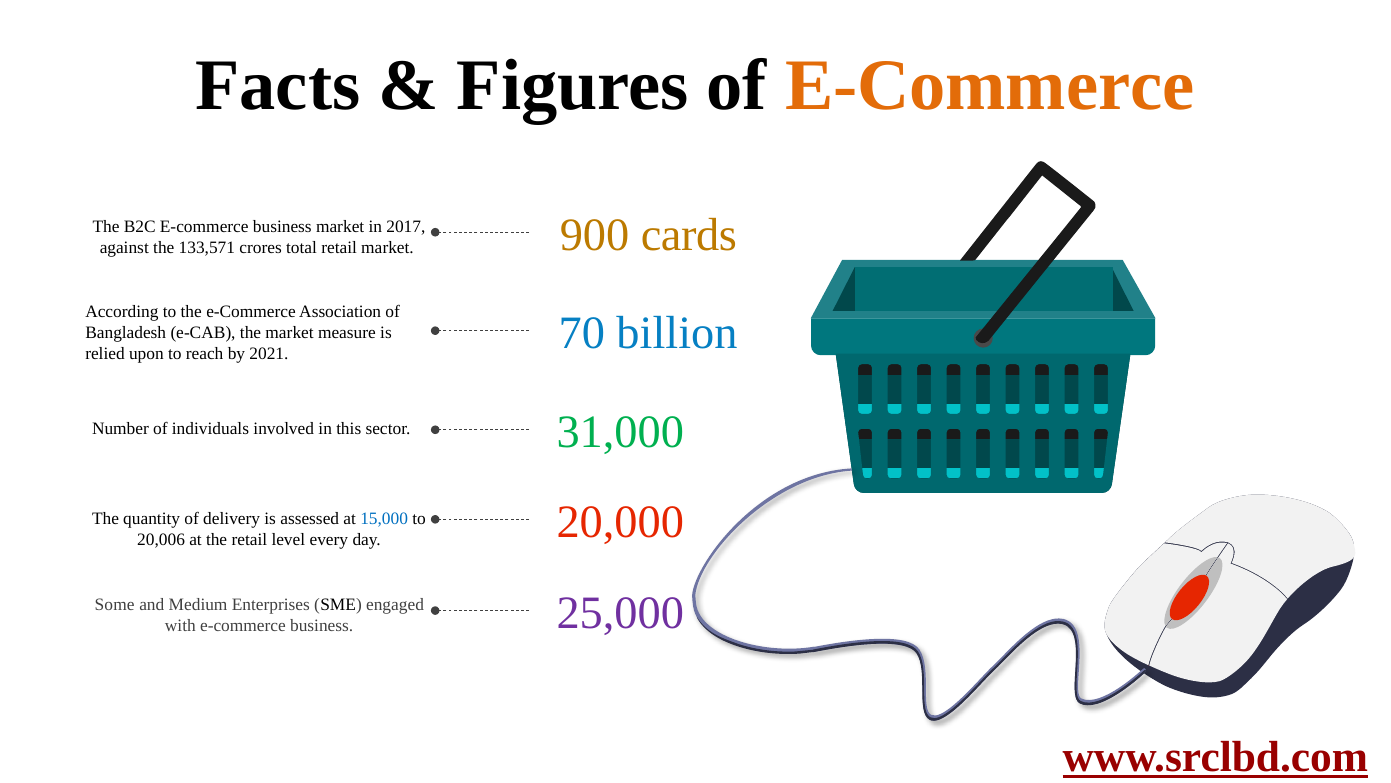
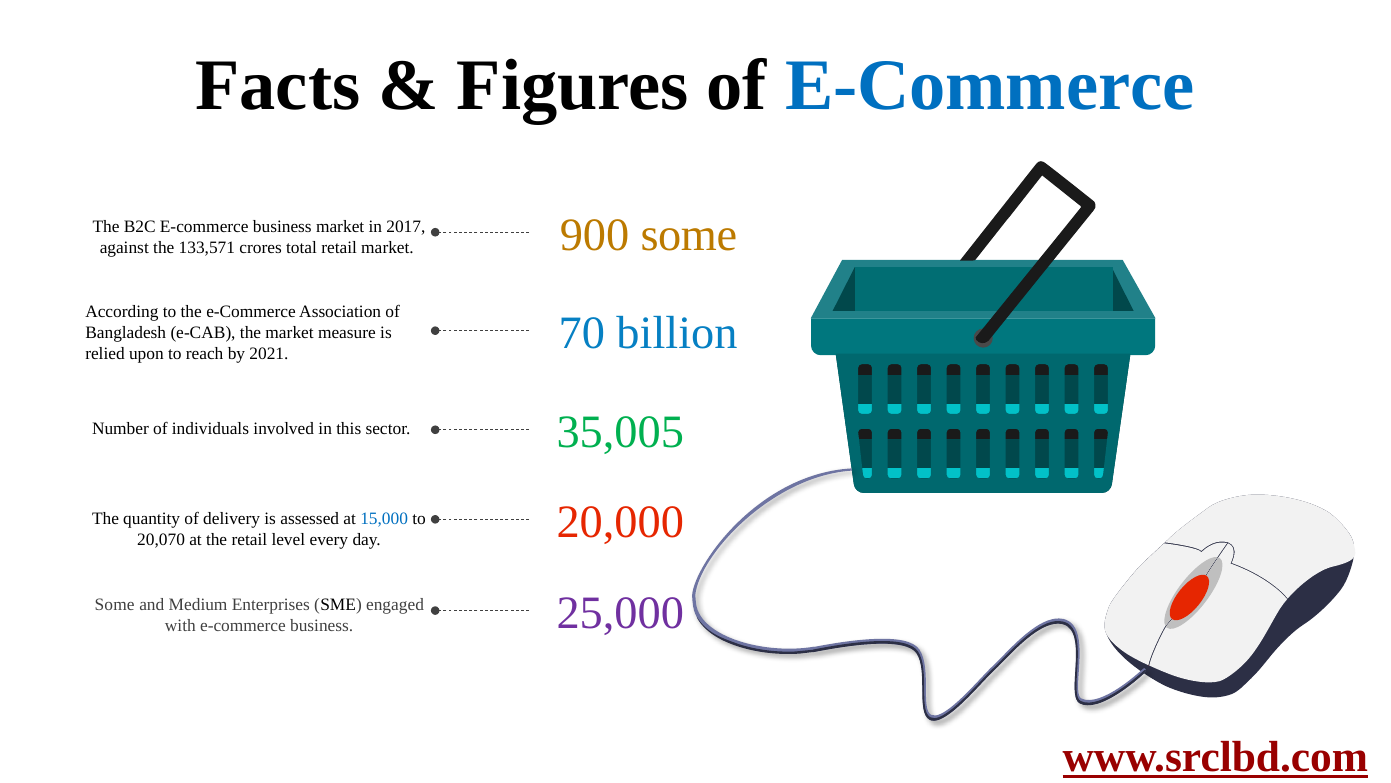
E-Commerce colour: orange -> blue (990, 86)
900 cards: cards -> some (689, 235)
31,000: 31,000 -> 35,005 (620, 432)
20,006: 20,006 -> 20,070 (161, 539)
